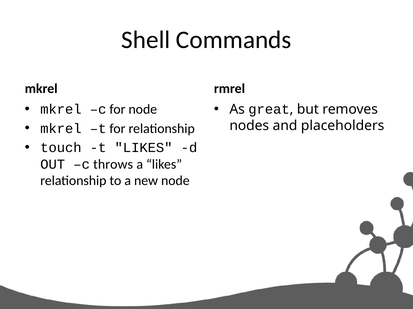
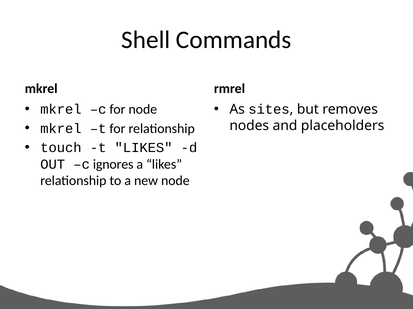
great: great -> sites (269, 110)
throws: throws -> ignores (113, 165)
